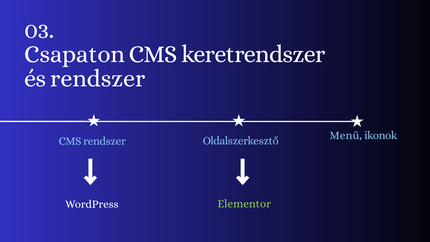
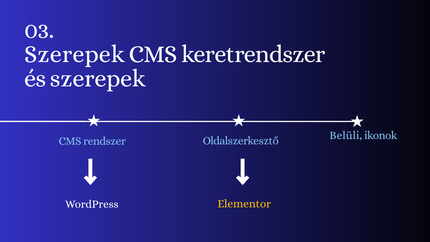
Csapaton: Csapaton -> Szerepek (75, 54)
és rendszer: rendszer -> szerepek (98, 78)
Menü: Menü -> Belüli (346, 135)
Elementor colour: light green -> yellow (244, 204)
